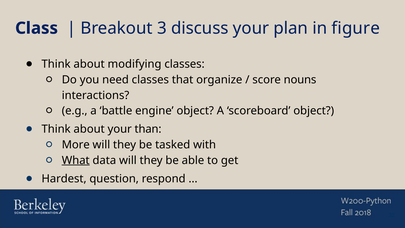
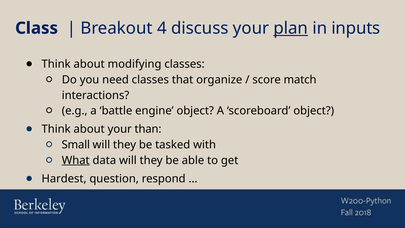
3: 3 -> 4 (162, 28)
plan underline: none -> present (291, 28)
figure: figure -> inputs (356, 28)
nouns: nouns -> match (300, 80)
More: More -> Small (76, 145)
